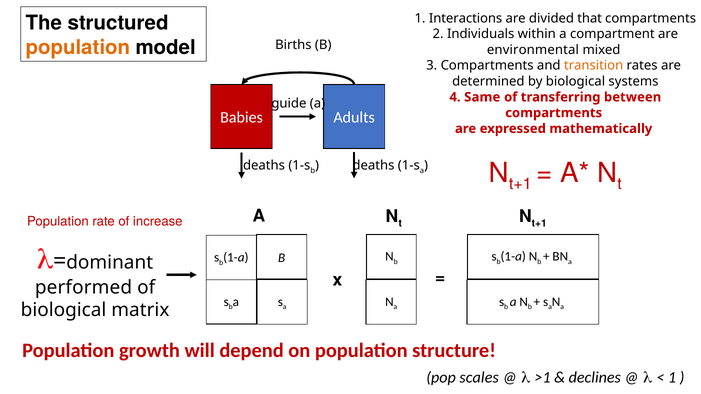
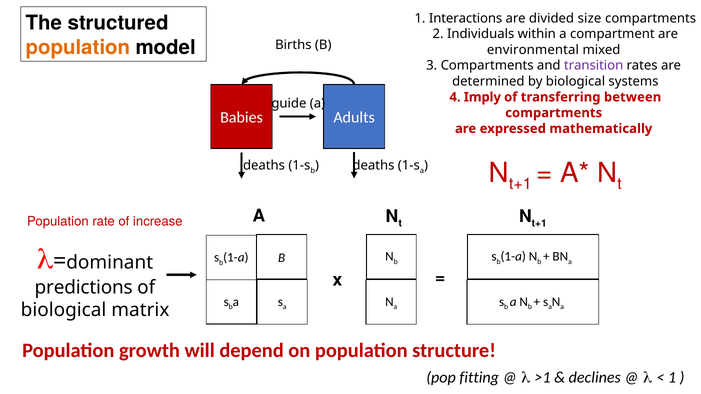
that: that -> size (590, 18)
transition colour: orange -> purple (594, 66)
Same: Same -> Imply (482, 97)
performed: performed -> predictions (84, 288)
scales: scales -> fitting (479, 378)
